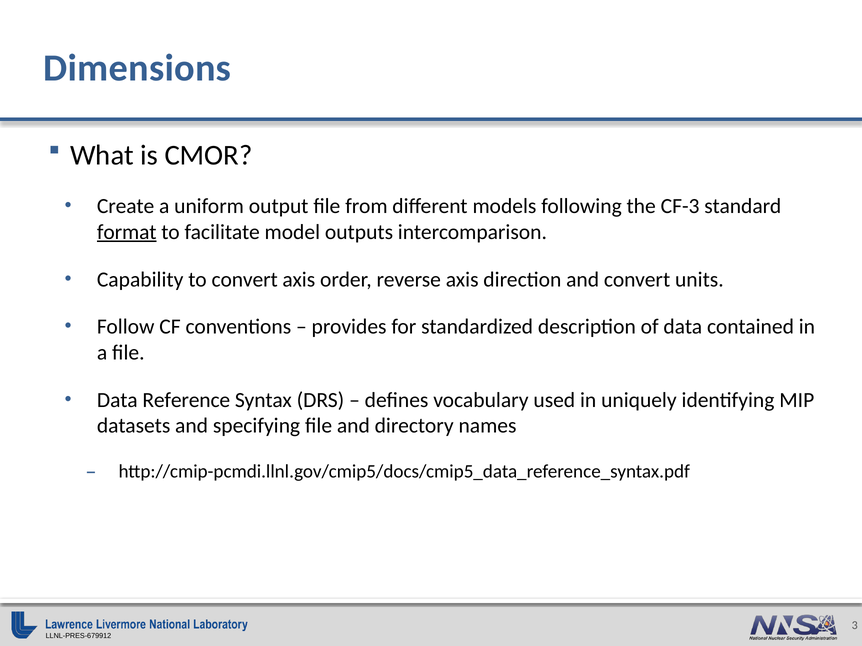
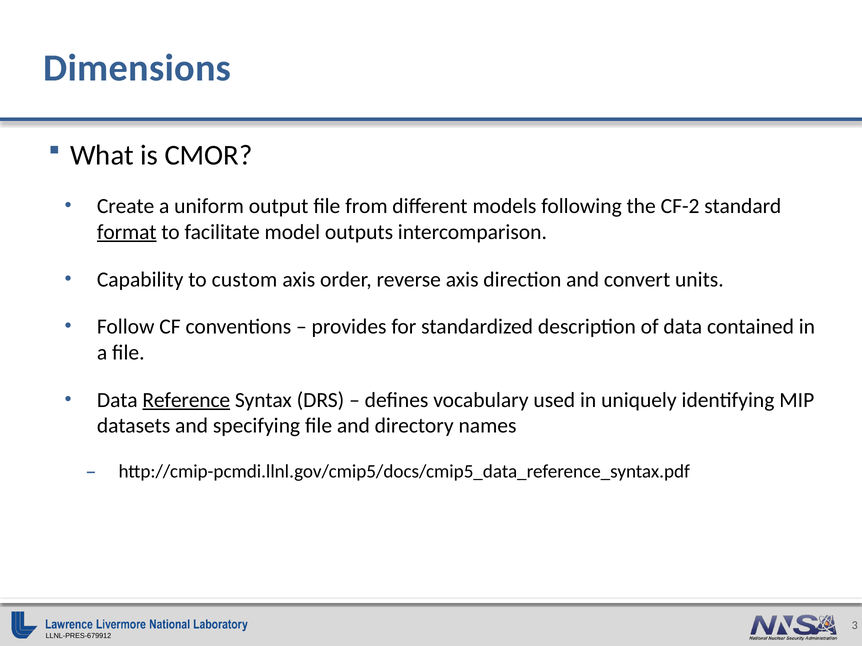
CF-3: CF-3 -> CF-2 (680, 206)
to convert: convert -> custom (244, 280)
Reference underline: none -> present (186, 400)
